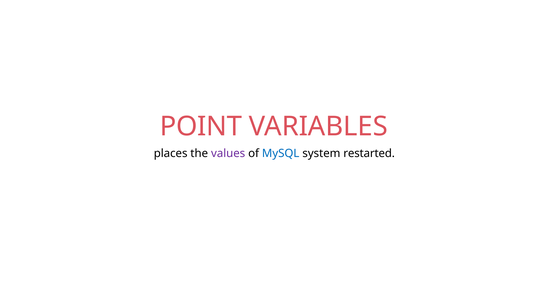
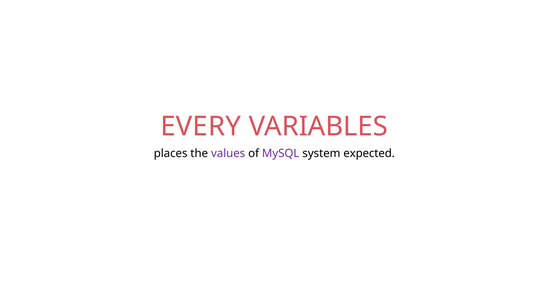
POINT: POINT -> EVERY (201, 127)
MySQL colour: blue -> purple (281, 154)
restarted: restarted -> expected (369, 154)
